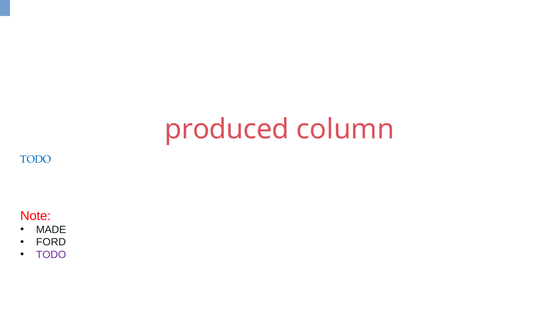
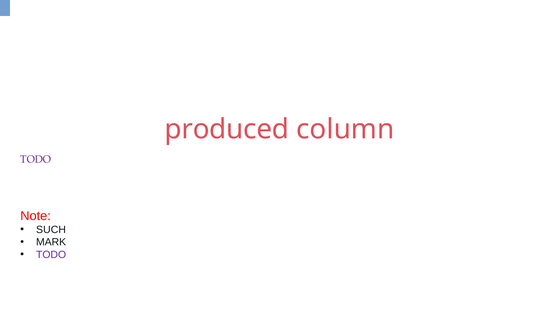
TODO colour: blue -> purple (36, 160)
MADE: MADE -> SUCH (51, 230)
FORD: FORD -> MARK (51, 243)
